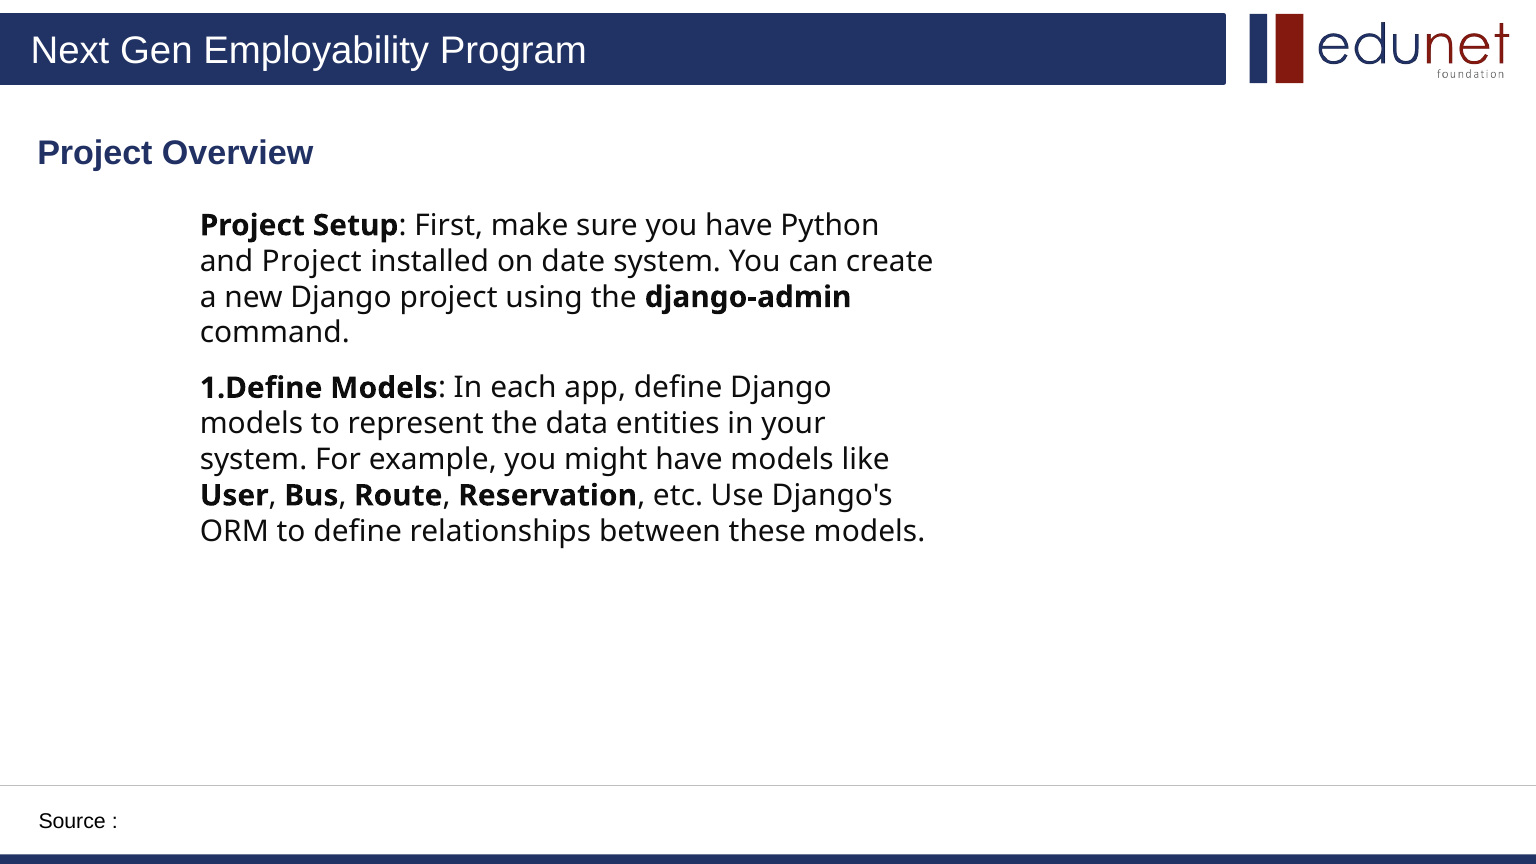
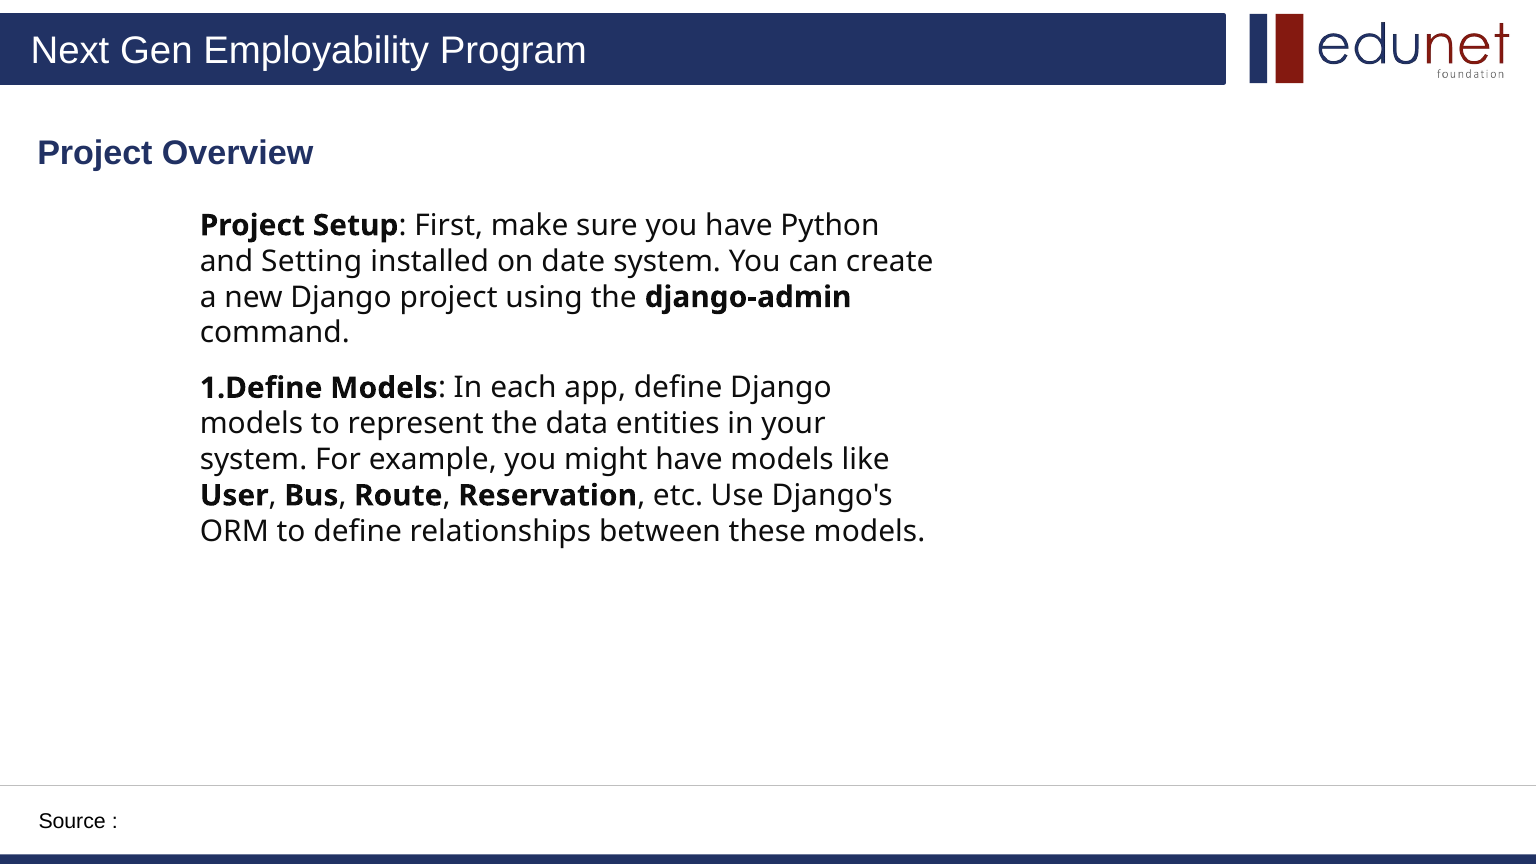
and Project: Project -> Setting (312, 261)
